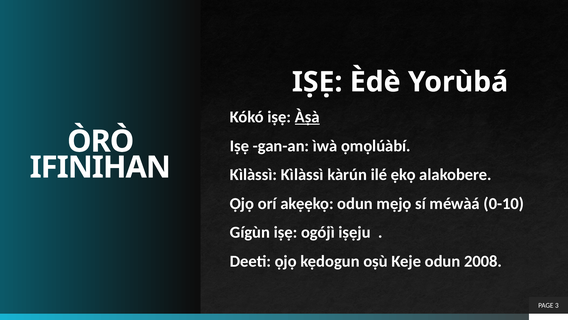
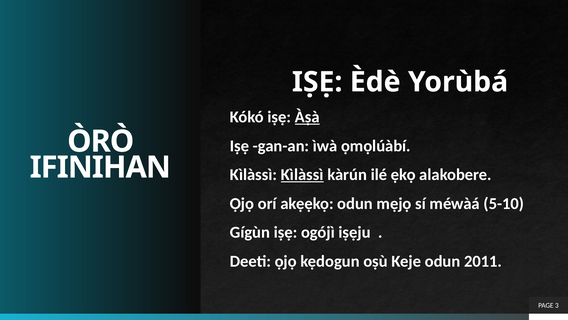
Kìlàssì underline: none -> present (302, 175)
0-10: 0-10 -> 5-10 (504, 203)
2008: 2008 -> 2011 (483, 261)
